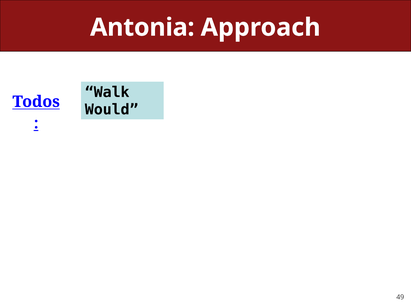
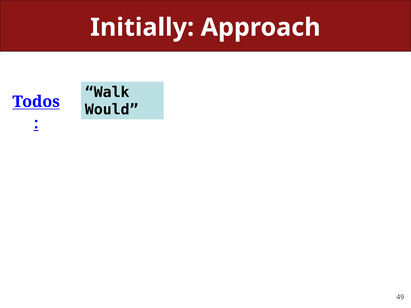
Antonia: Antonia -> Initially (142, 27)
